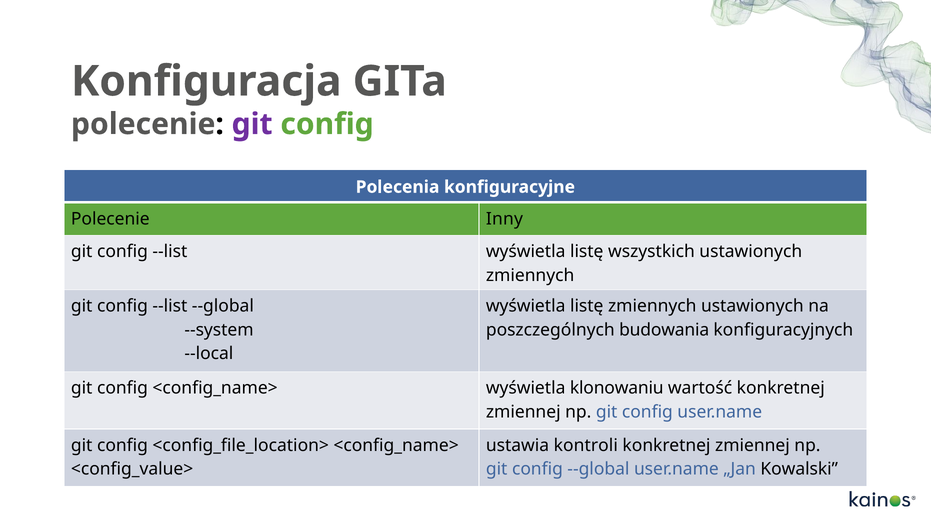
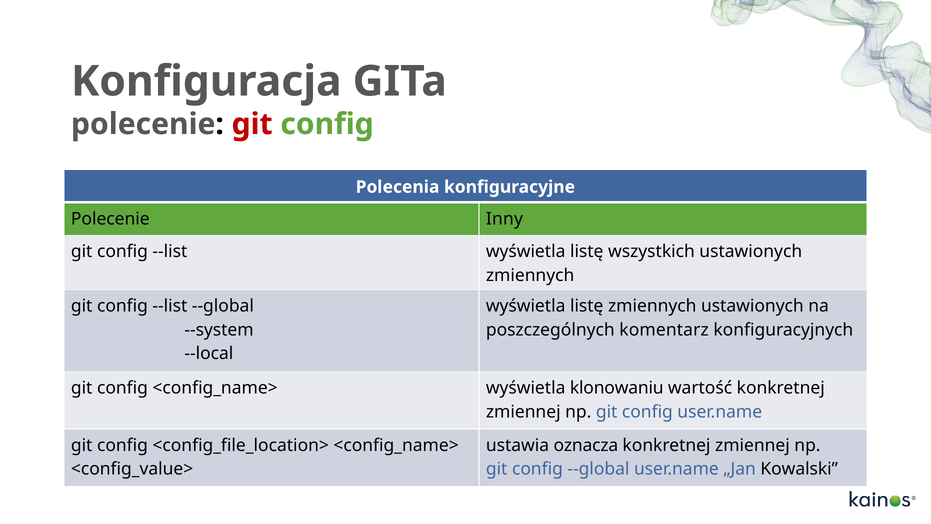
git colour: purple -> red (252, 124)
budowania: budowania -> komentarz (664, 330)
kontroli: kontroli -> oznacza (586, 445)
